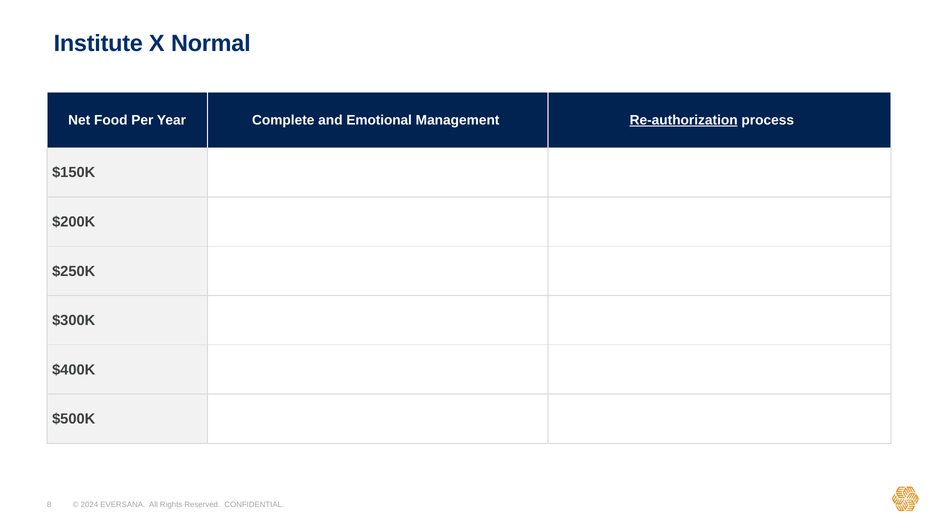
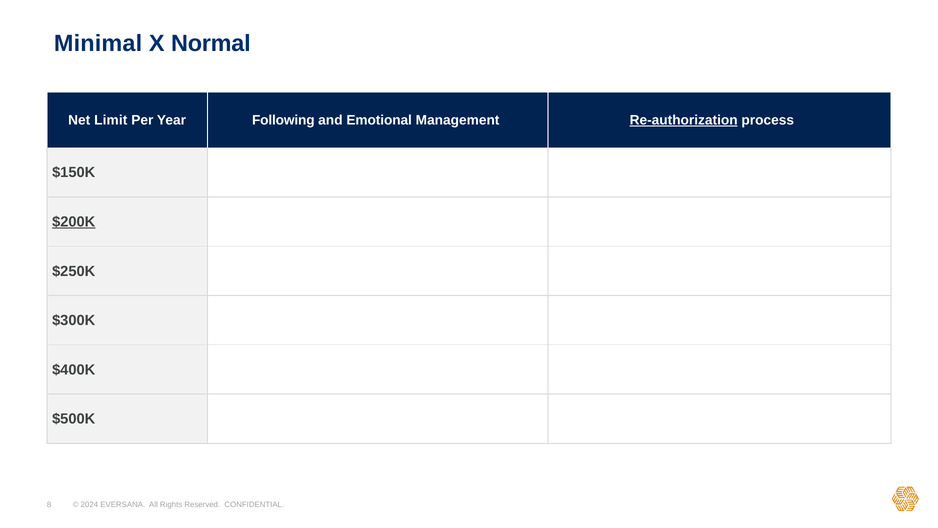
Institute: Institute -> Minimal (98, 43)
Food: Food -> Limit (111, 120)
Complete: Complete -> Following (283, 120)
$200K underline: none -> present (74, 222)
